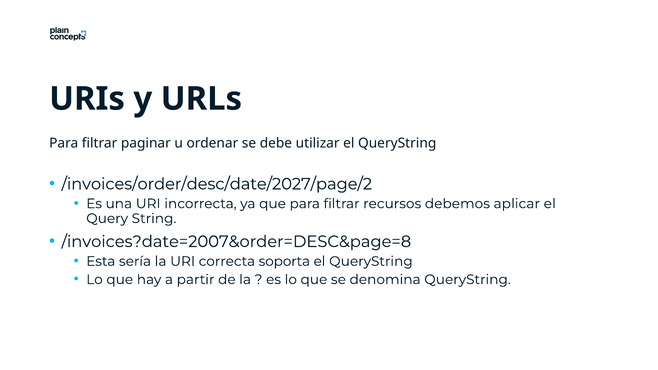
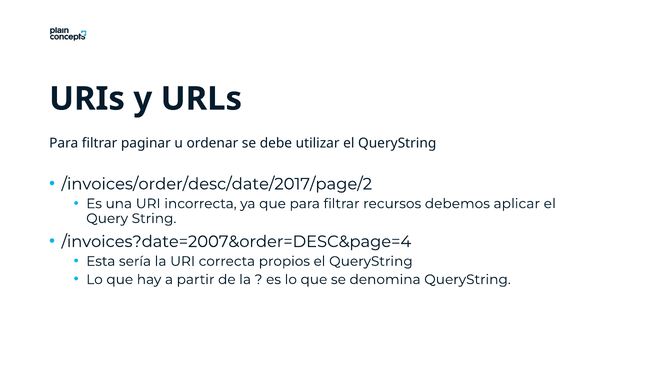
/invoices/order/desc/date/2027/page/2: /invoices/order/desc/date/2027/page/2 -> /invoices/order/desc/date/2017/page/2 (217, 184)
/invoices?date=2007&order=DESC&page=8: /invoices?date=2007&order=DESC&page=8 -> /invoices?date=2007&order=DESC&page=4 (236, 242)
soporta: soporta -> propios (284, 261)
